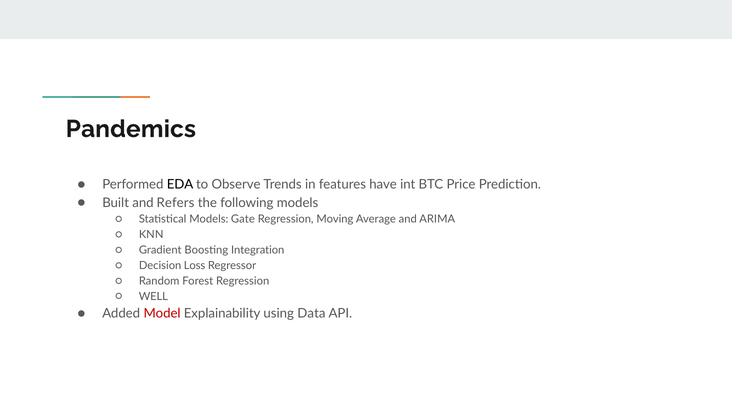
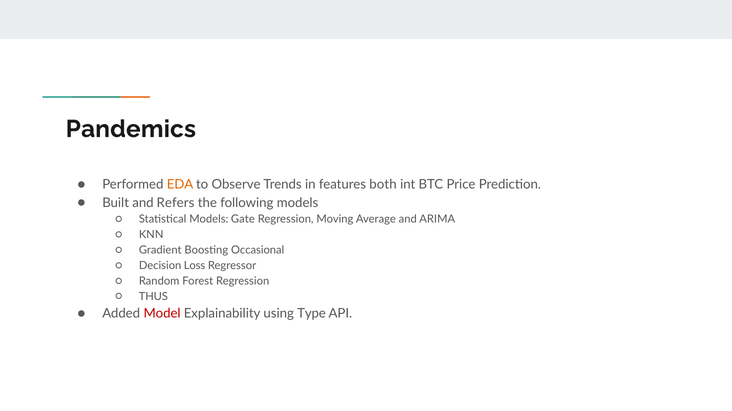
EDA colour: black -> orange (180, 185)
have: have -> both (383, 185)
Integration: Integration -> Occasional (258, 251)
WELL: WELL -> THUS (153, 297)
Data: Data -> Type (312, 314)
